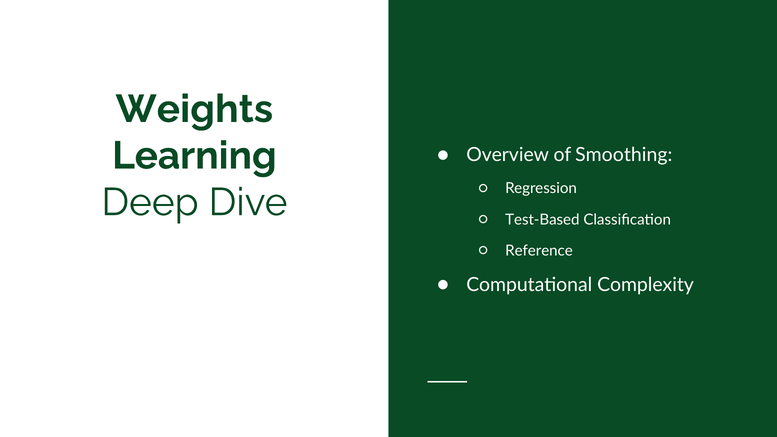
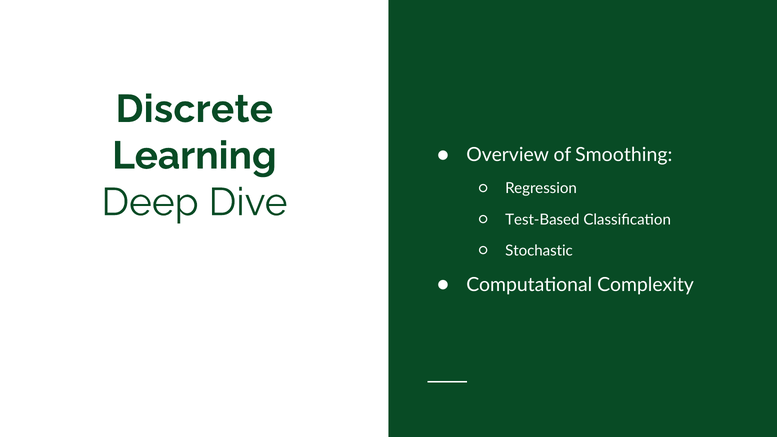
Weights: Weights -> Discrete (194, 109)
Reference: Reference -> Stochastic (539, 251)
